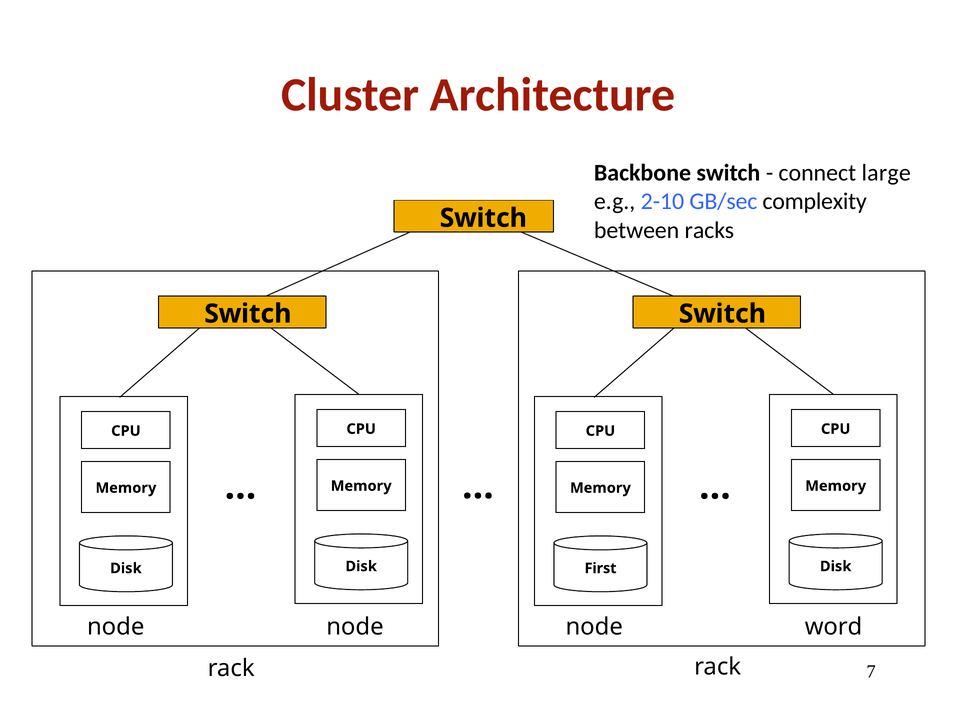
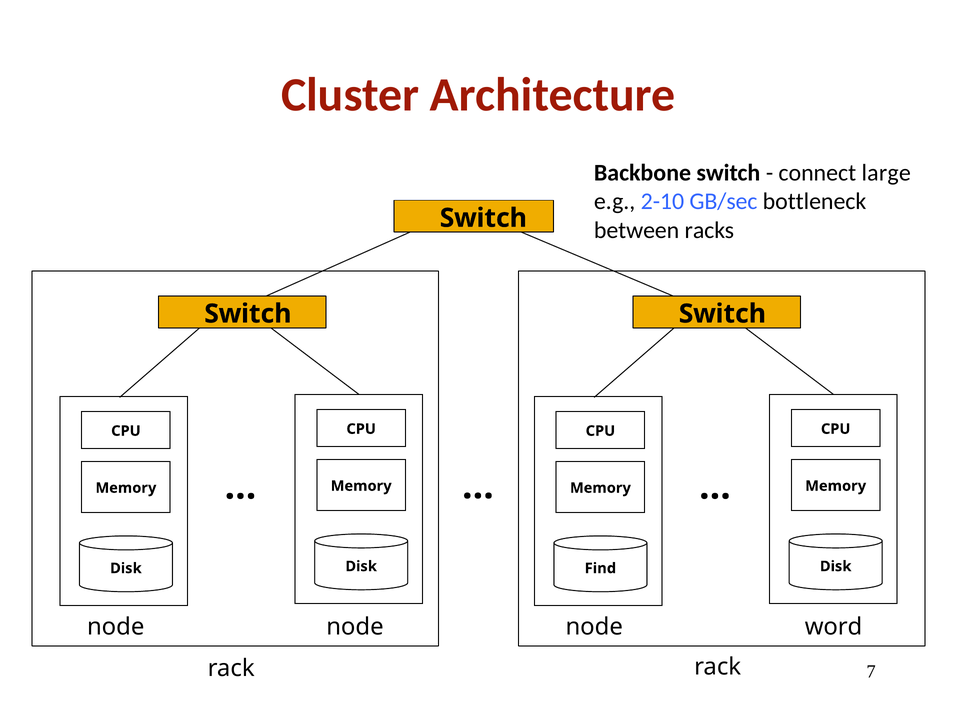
complexity: complexity -> bottleneck (814, 201)
First: First -> Find (600, 568)
